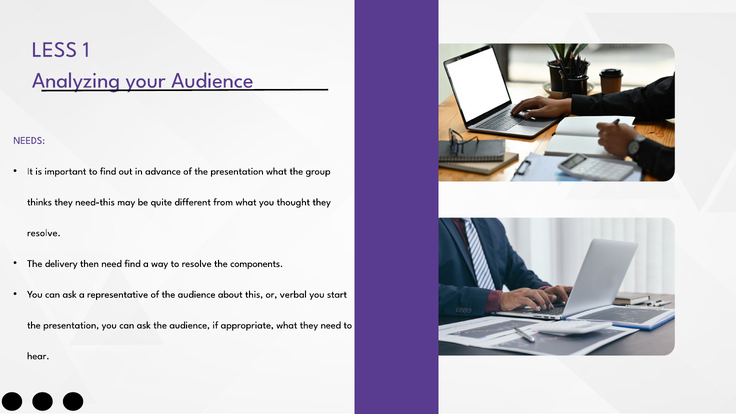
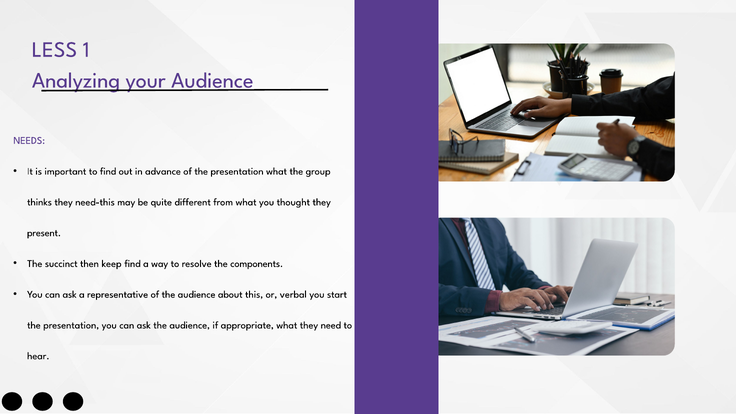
resolve: resolve -> present (44, 233)
delivery: delivery -> succinct (61, 264)
then need: need -> keep (112, 264)
